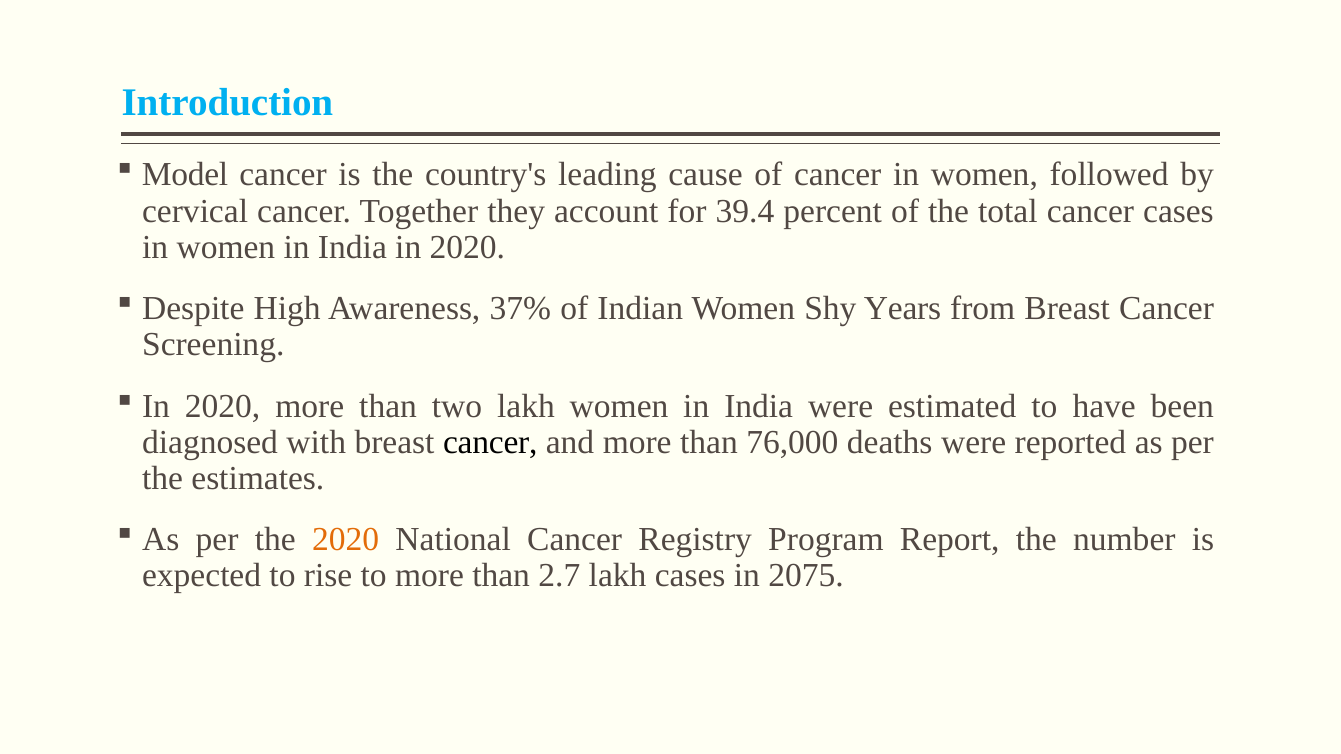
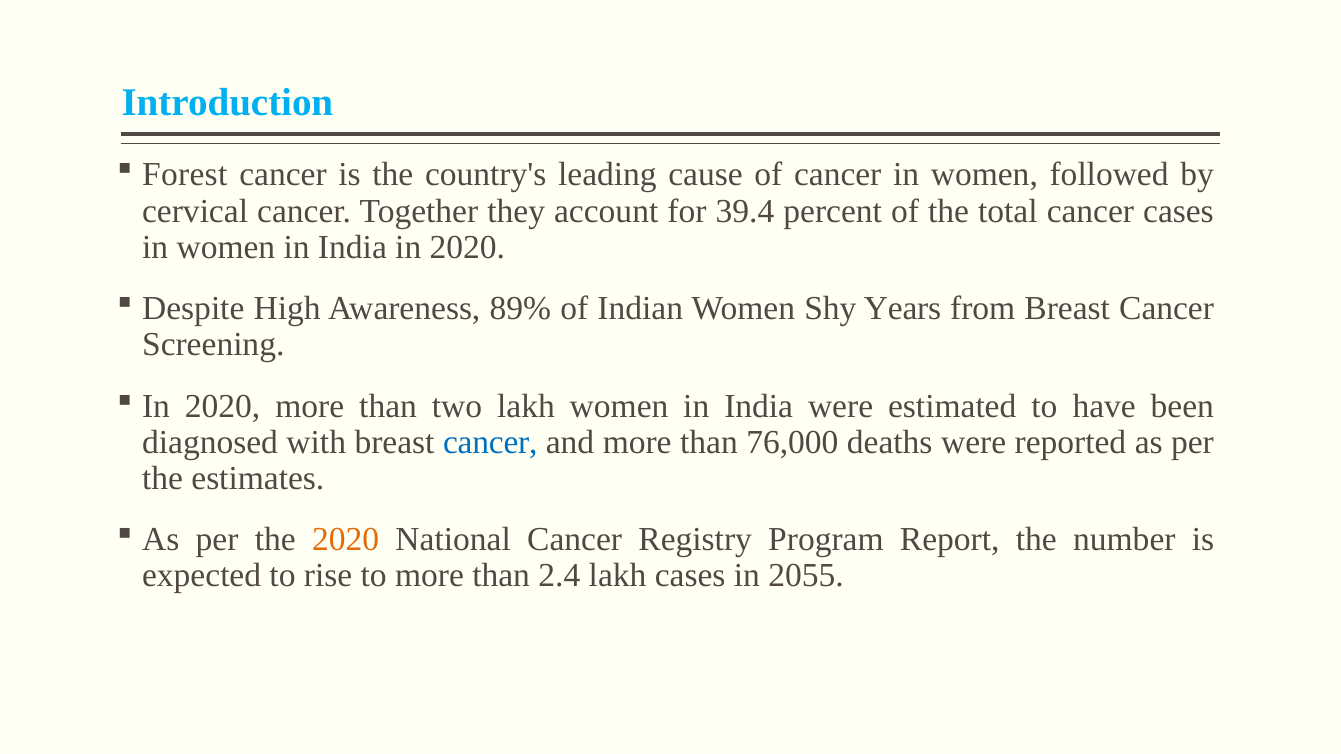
Model: Model -> Forest (185, 175)
37%: 37% -> 89% (520, 309)
cancer colour: black -> blue (490, 442)
2.7: 2.7 -> 2.4 (559, 576)
2075: 2075 -> 2055 (806, 576)
